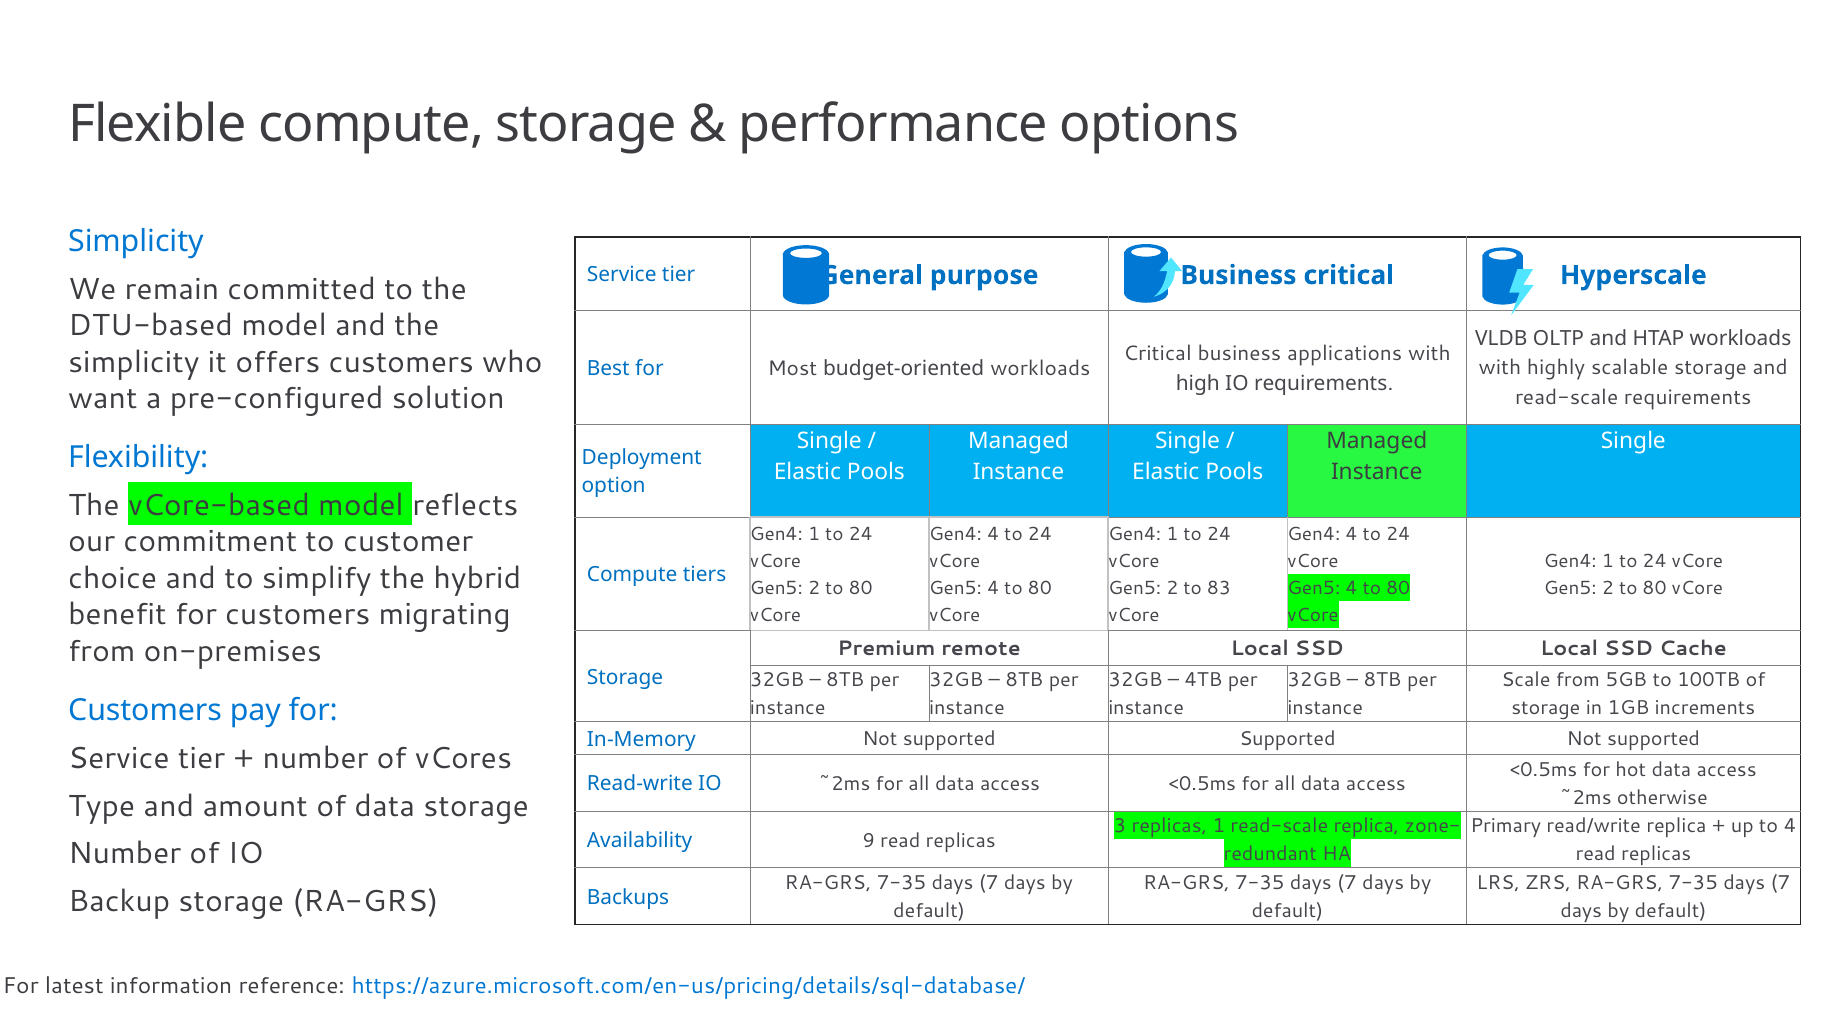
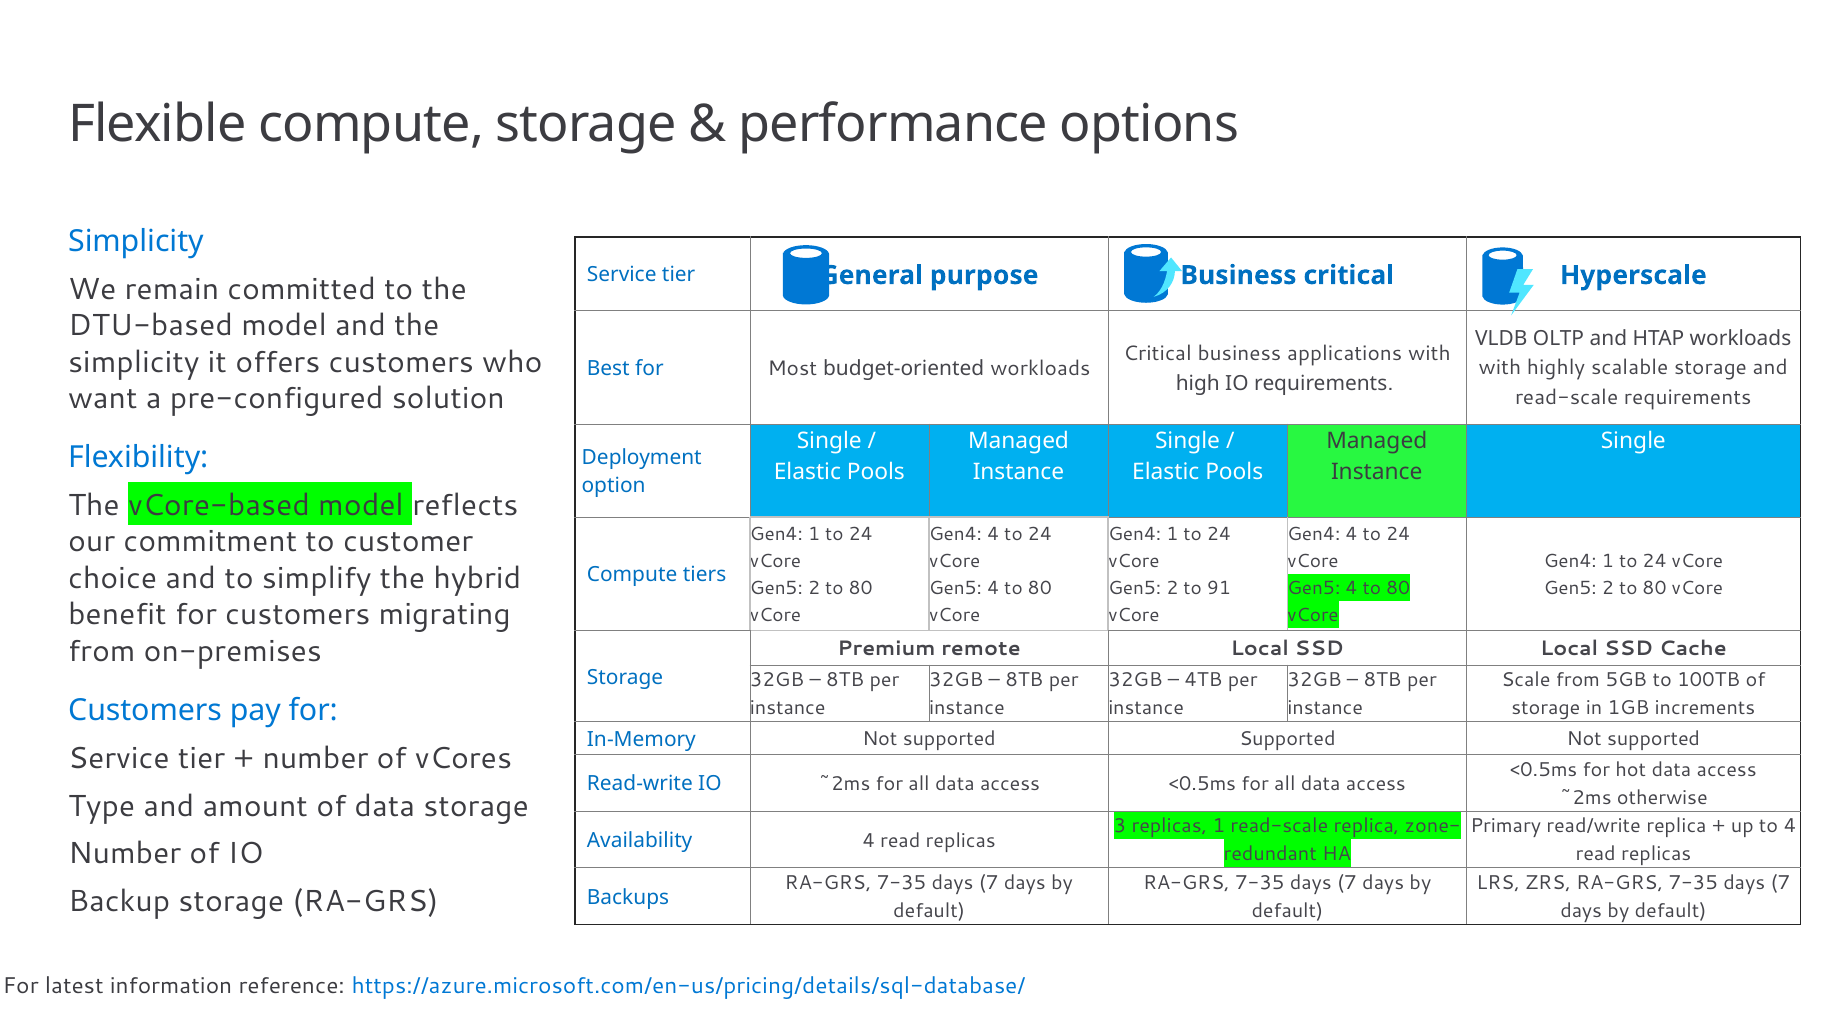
83: 83 -> 91 (1219, 588)
Availability 9: 9 -> 4 (869, 840)
